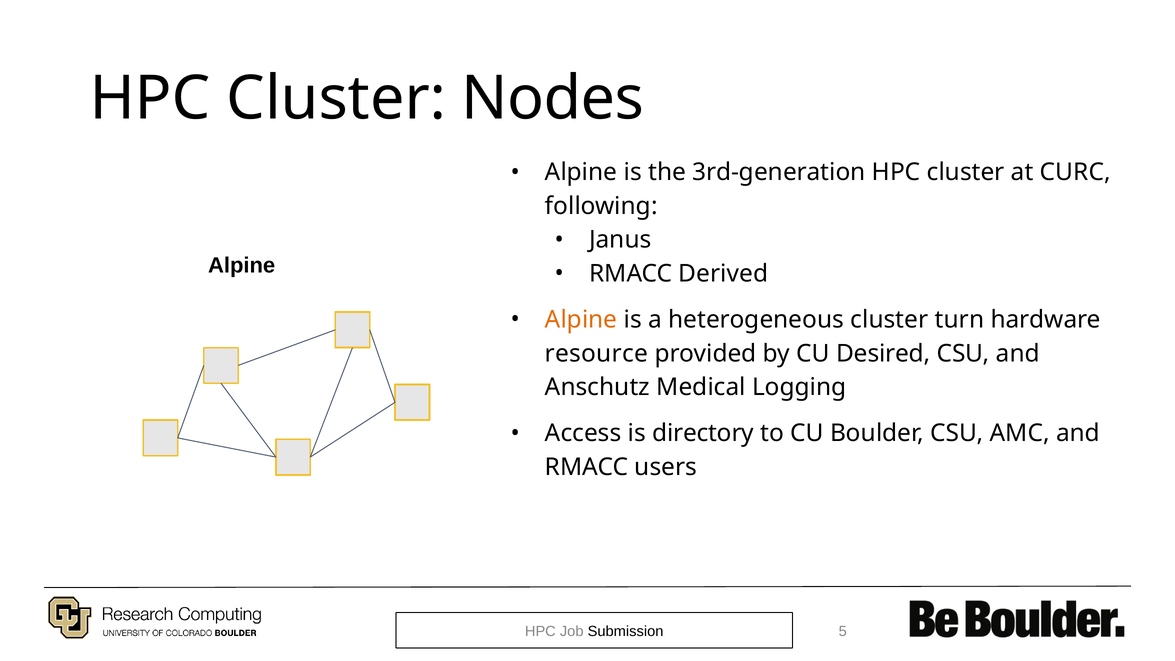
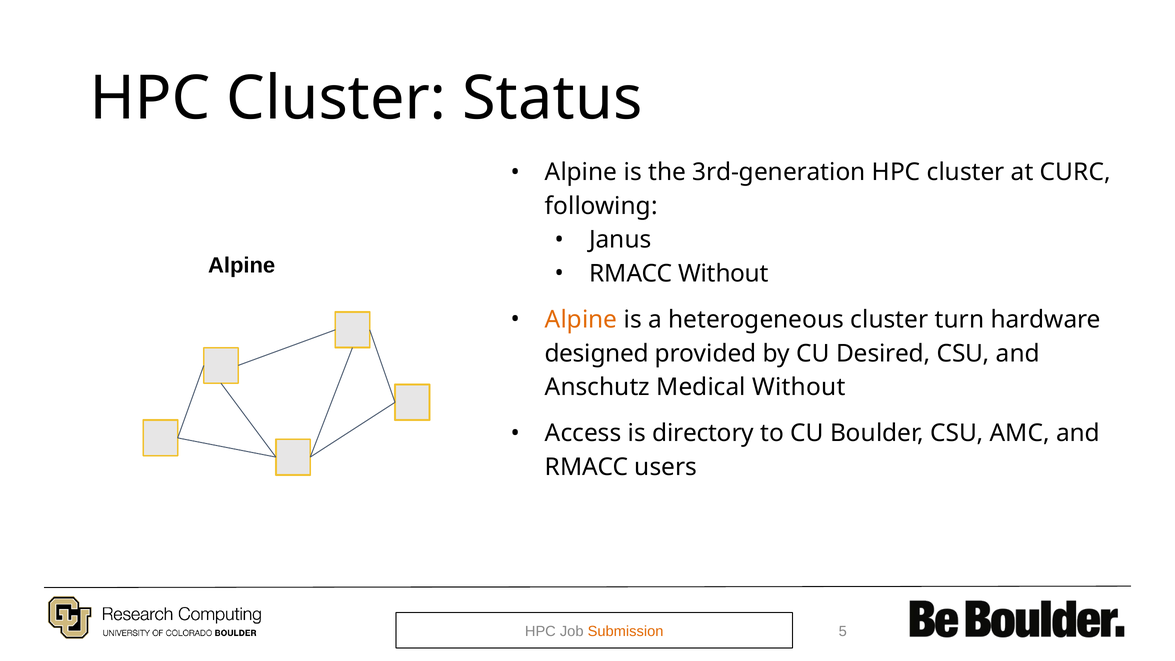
Nodes: Nodes -> Status (552, 99)
RMACC Derived: Derived -> Without (724, 274)
resource: resource -> designed (597, 353)
Medical Logging: Logging -> Without (799, 387)
Submission colour: black -> orange (626, 631)
